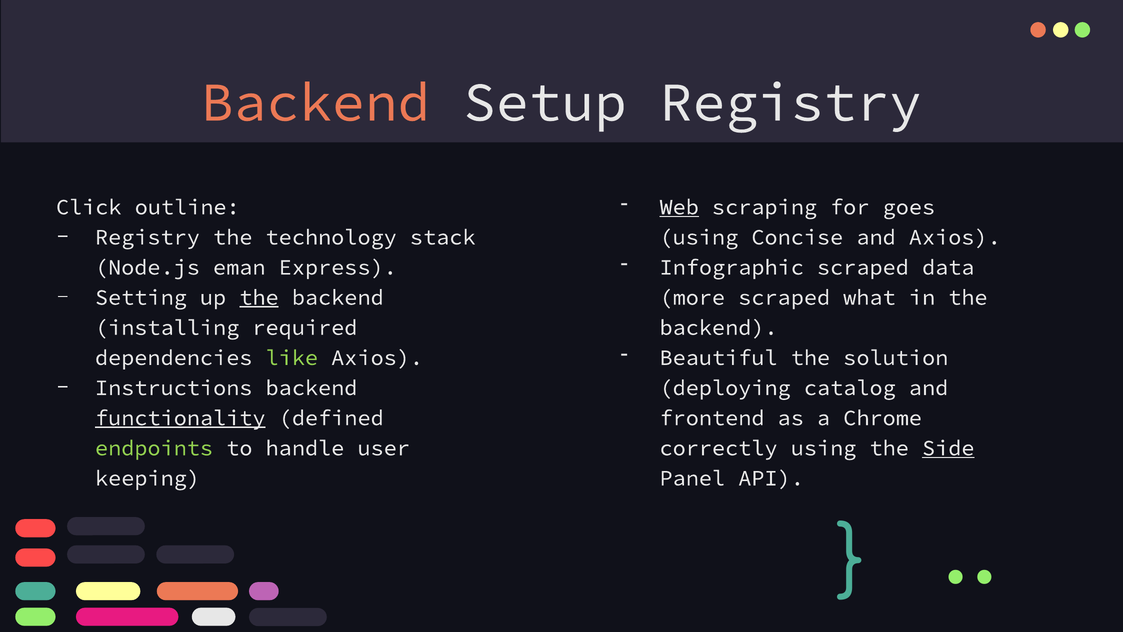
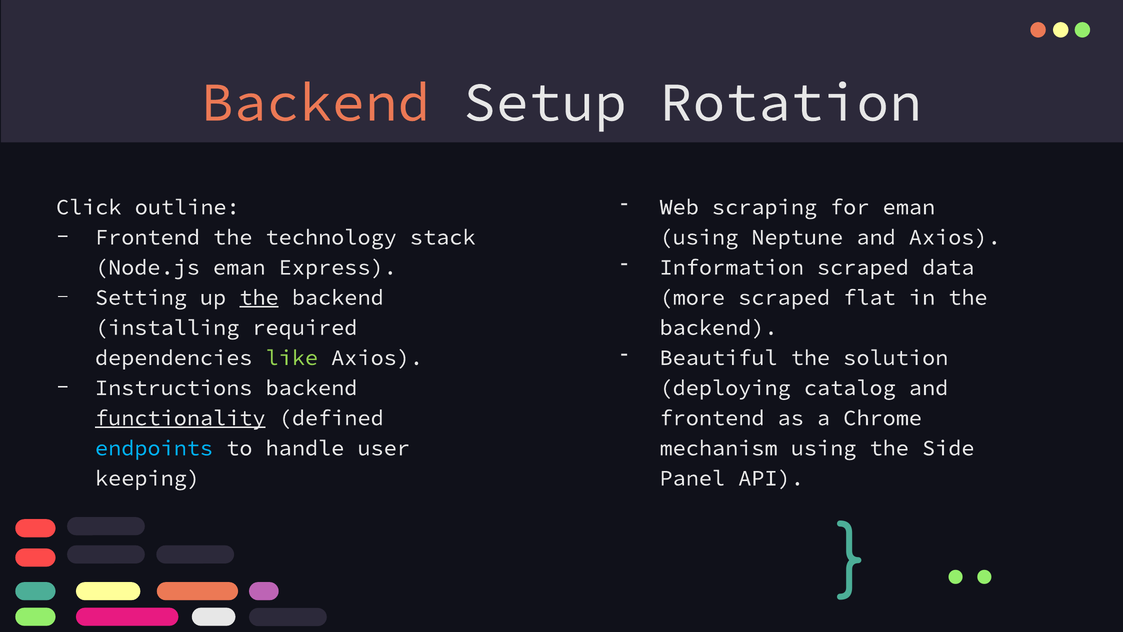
Setup Registry: Registry -> Rotation (791, 102)
Web underline: present -> none (679, 207)
for goes: goes -> eman (909, 207)
Registry: Registry -> Frontend (147, 237)
Concise: Concise -> Neptune (797, 237)
Infographic: Infographic -> Information (732, 267)
what: what -> flat (869, 297)
endpoints colour: light green -> light blue (154, 448)
correctly: correctly -> mechanism (719, 448)
Side underline: present -> none (948, 448)
